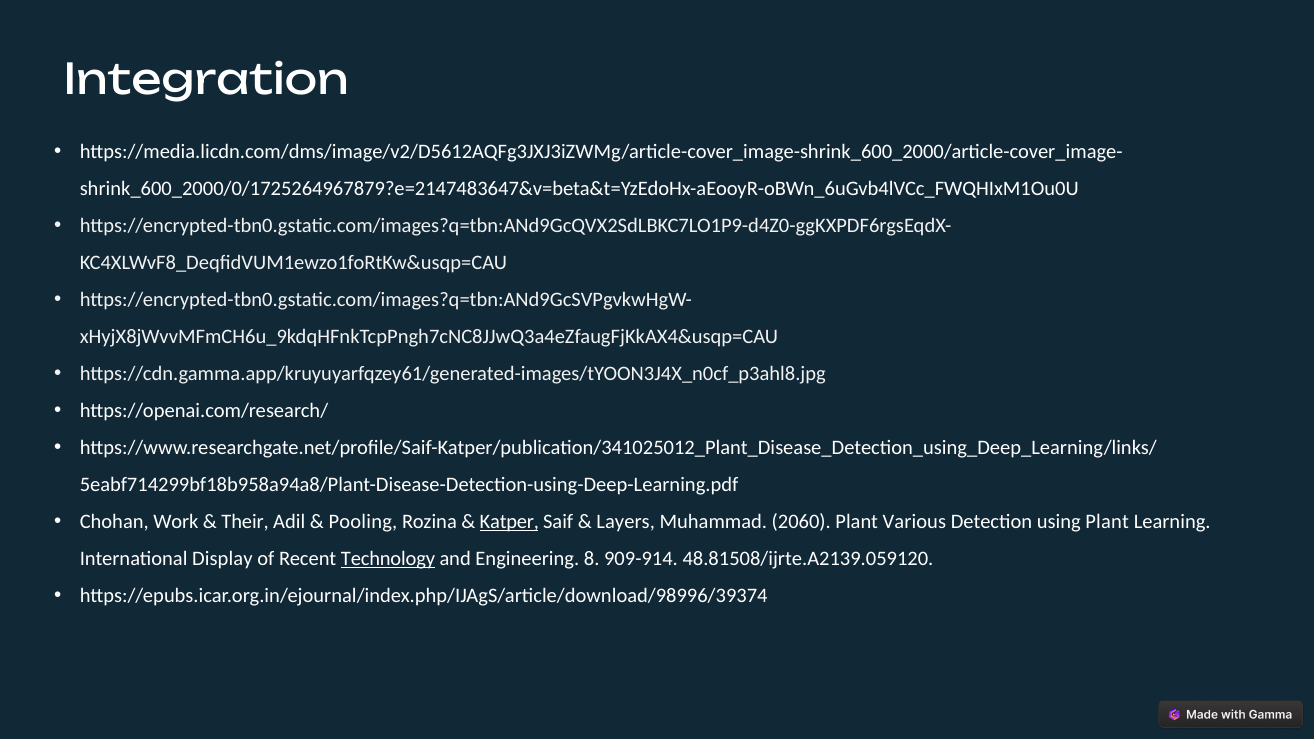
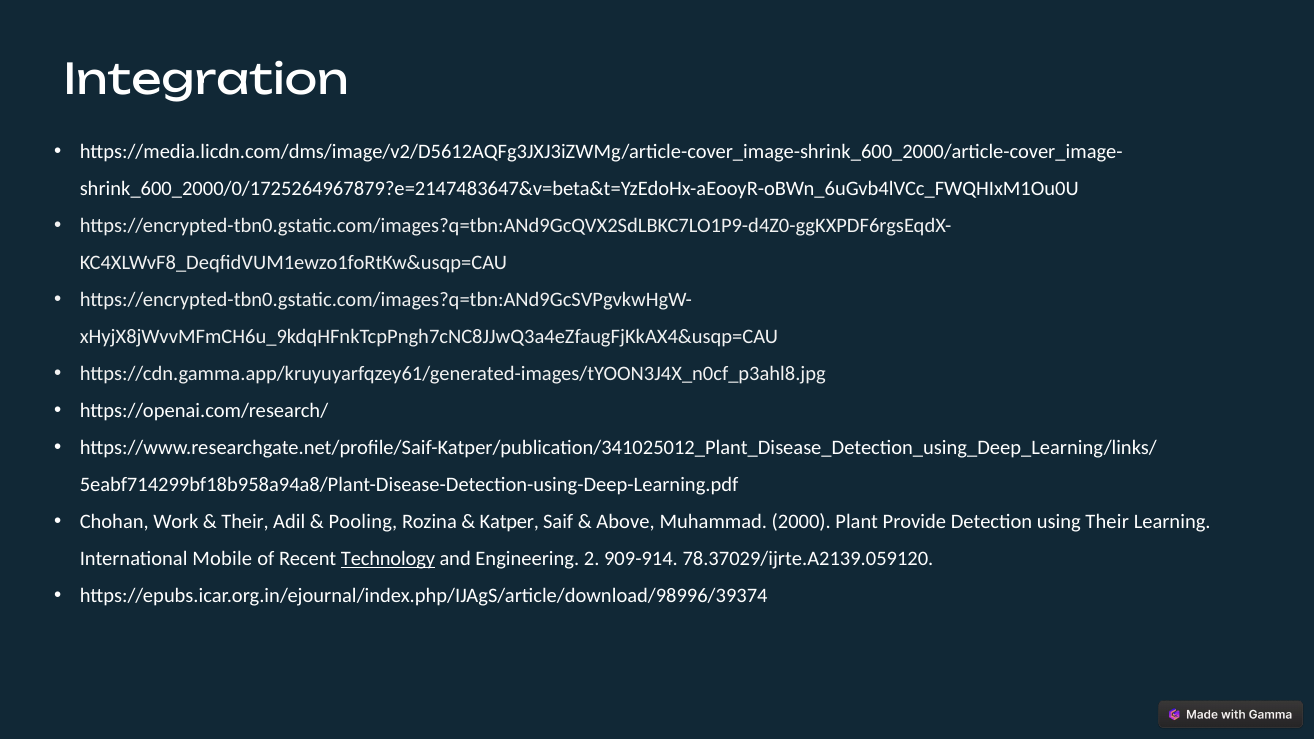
Katper underline: present -> none (509, 522)
Layers: Layers -> Above (626, 522)
2060: 2060 -> 2000 (801, 522)
Various: Various -> Provide (914, 522)
using Plant: Plant -> Their (1107, 522)
Display: Display -> Mobile (222, 559)
8: 8 -> 2 (592, 559)
48.81508/ijrte.A2139.059120: 48.81508/ijrte.A2139.059120 -> 78.37029/ijrte.A2139.059120 (808, 559)
